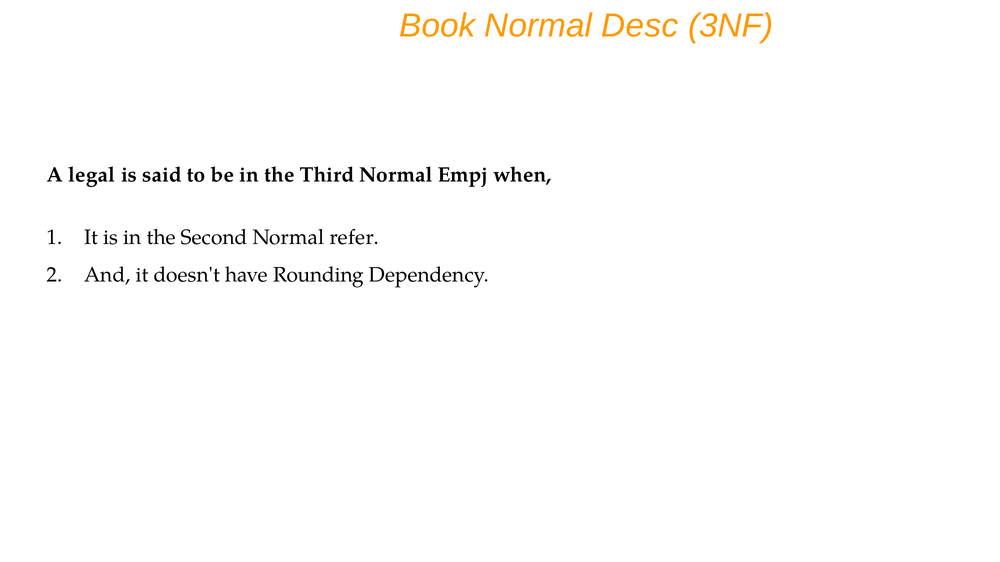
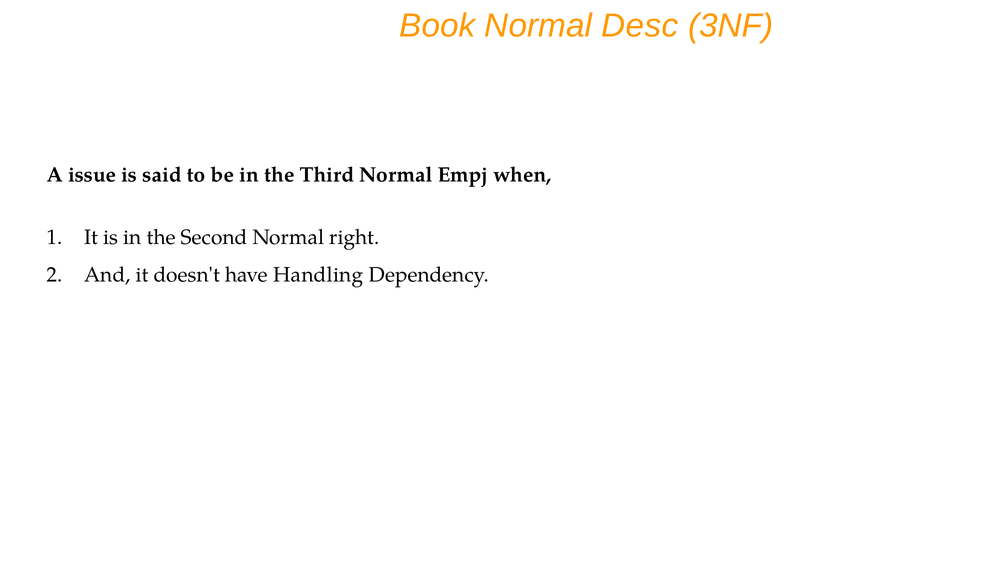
legal: legal -> issue (92, 175)
refer: refer -> right (354, 237)
Rounding: Rounding -> Handling (318, 275)
